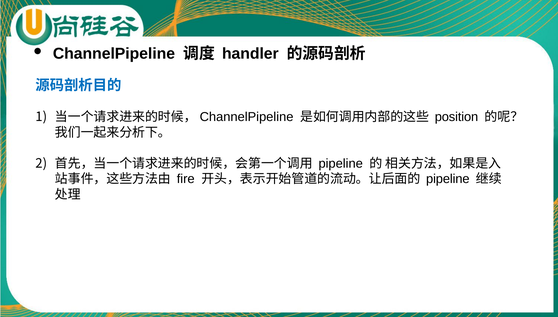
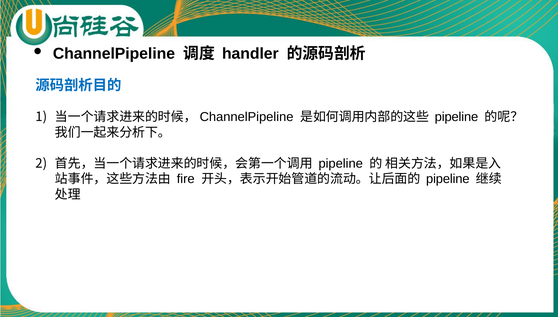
position: position -> pipeline (456, 117)
